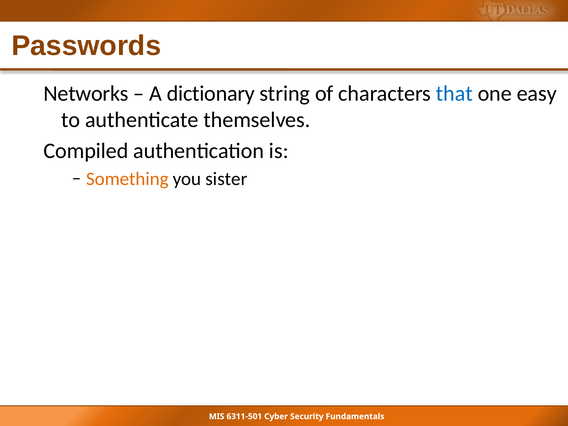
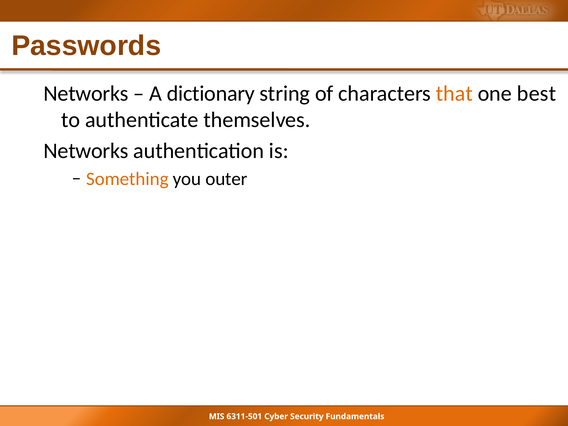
that colour: blue -> orange (454, 93)
easy: easy -> best (537, 93)
Compiled: Compiled -> Networks (86, 151)
sister: sister -> outer (226, 179)
